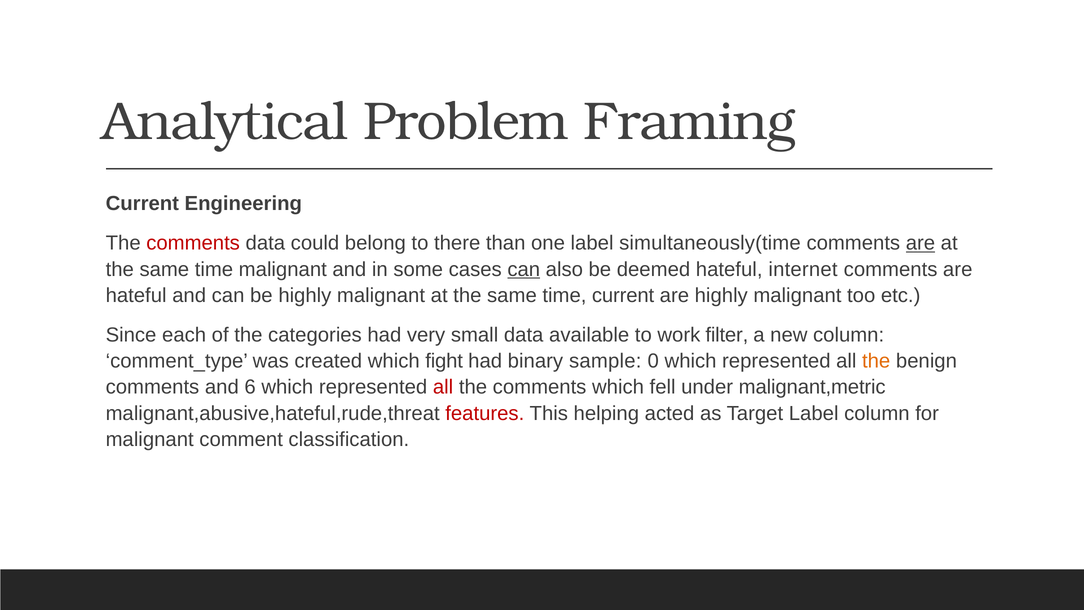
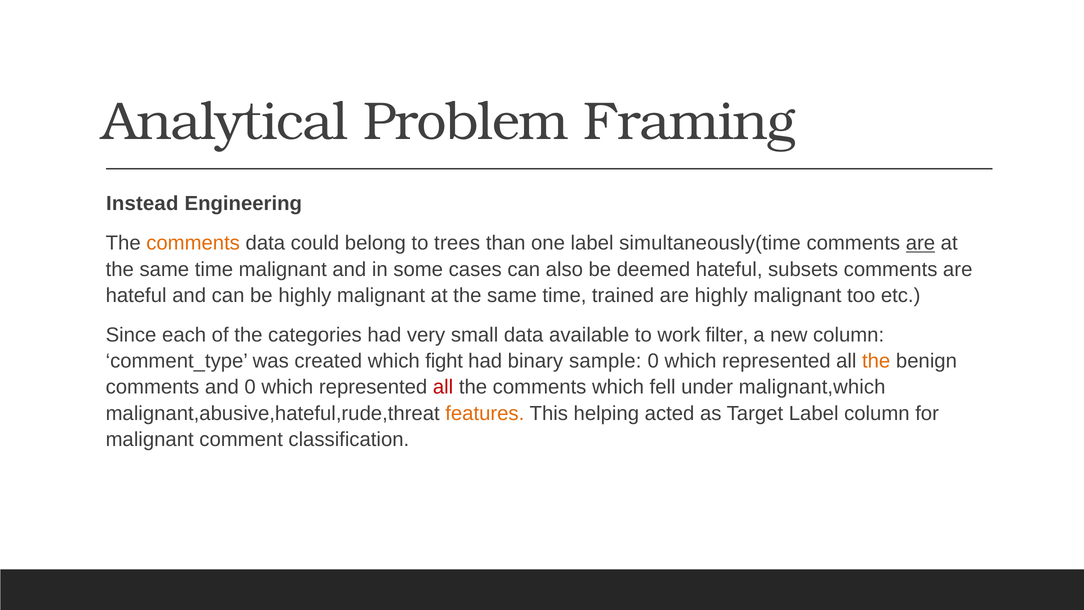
Current: Current -> Instead (142, 203)
comments colour: red -> orange (193, 243)
there: there -> trees (457, 243)
can underline: present -> none (524, 269)
internet: internet -> subsets (803, 269)
time current: current -> trained (623, 295)
and 6: 6 -> 0 (250, 387)
malignant,metric: malignant,metric -> malignant,which (812, 387)
features colour: red -> orange (485, 413)
